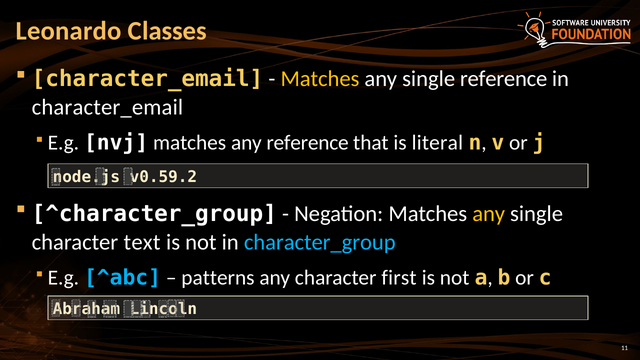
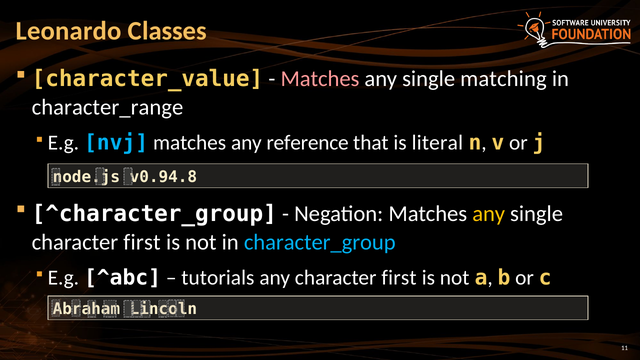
character_email: character_email -> character_value (147, 79)
Matches colour: yellow -> pink (320, 79)
single reference: reference -> matching (503, 79)
character_email: character_email -> character_range (107, 107)
nvj colour: white -> light blue (116, 143)
v0.59.2: v0.59.2 -> v0.94.8 (163, 177)
text: text -> first (142, 242)
^abc colour: light blue -> white (123, 278)
patterns: patterns -> tutorials (218, 278)
